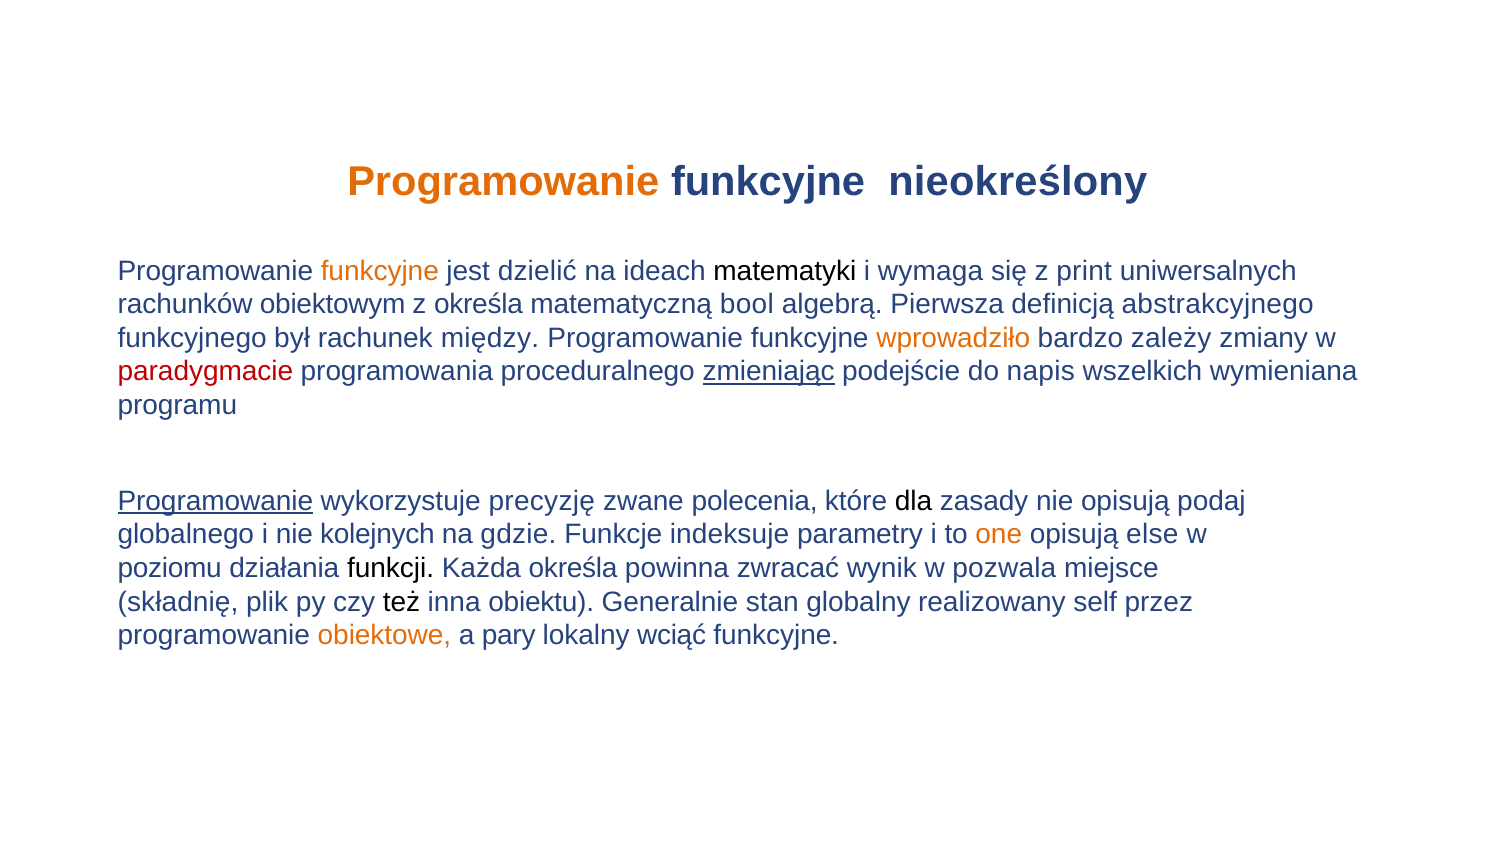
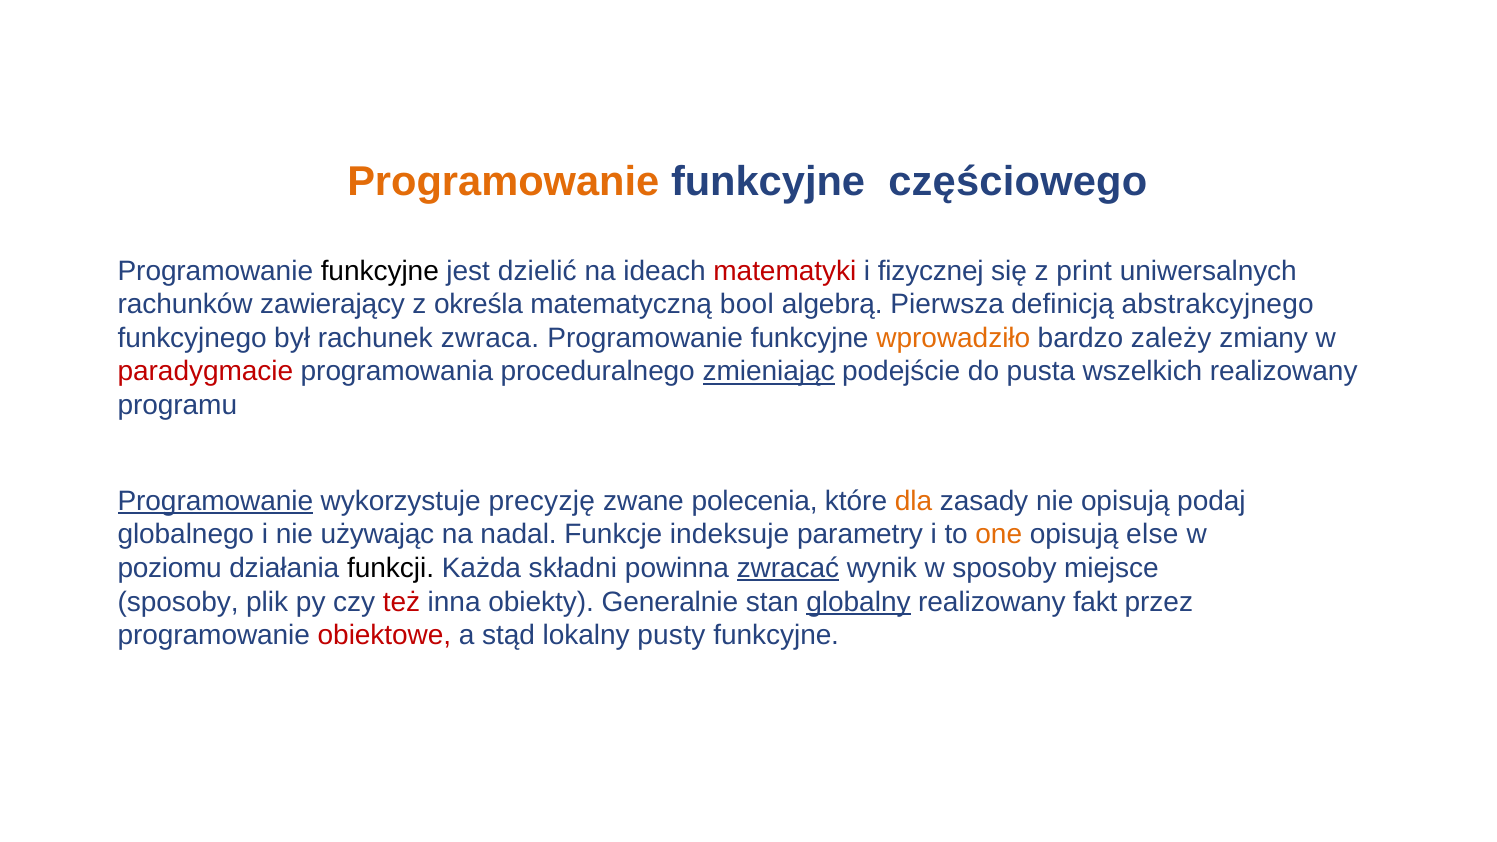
nieokreślony: nieokreślony -> częściowego (1018, 181)
funkcyjne colour: orange -> black (380, 271)
matematyki colour: black -> red (785, 271)
wymaga: wymaga -> fizycznej (931, 271)
obiektowym: obiektowym -> zawierający (333, 304)
między: między -> zwraca (490, 338)
napis: napis -> pusta (1041, 372)
wszelkich wymieniana: wymieniana -> realizowany (1284, 372)
dla colour: black -> orange (913, 501)
kolejnych: kolejnych -> używając (377, 535)
gdzie: gdzie -> nadal (519, 535)
Każda określa: określa -> składni (573, 568)
zwracać underline: none -> present (788, 568)
w pozwala: pozwala -> sposoby (1004, 568)
składnię: składnię -> sposoby (178, 602)
też colour: black -> red (402, 602)
obiektu: obiektu -> obiekty (541, 602)
globalny underline: none -> present (858, 602)
self: self -> fakt (1095, 602)
obiektowe colour: orange -> red (384, 636)
pary: pary -> stąd (509, 636)
wciąć: wciąć -> pusty (671, 636)
